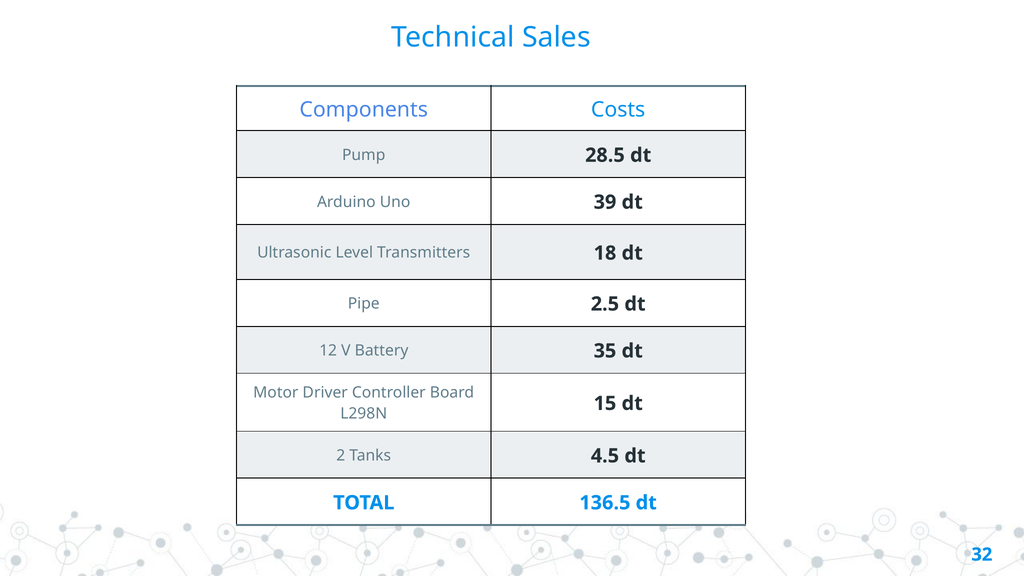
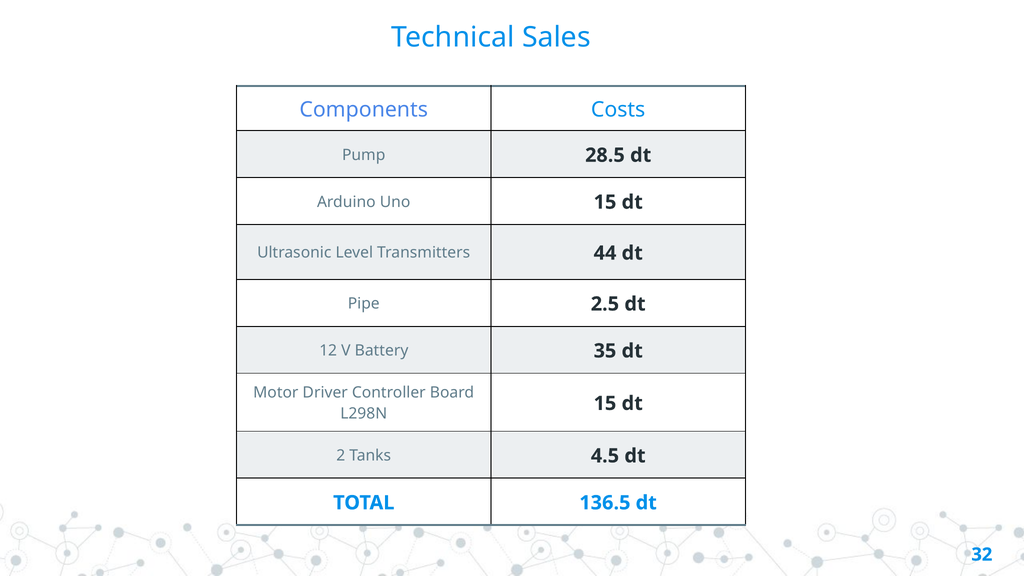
Uno 39: 39 -> 15 (605, 202)
18: 18 -> 44 (605, 253)
